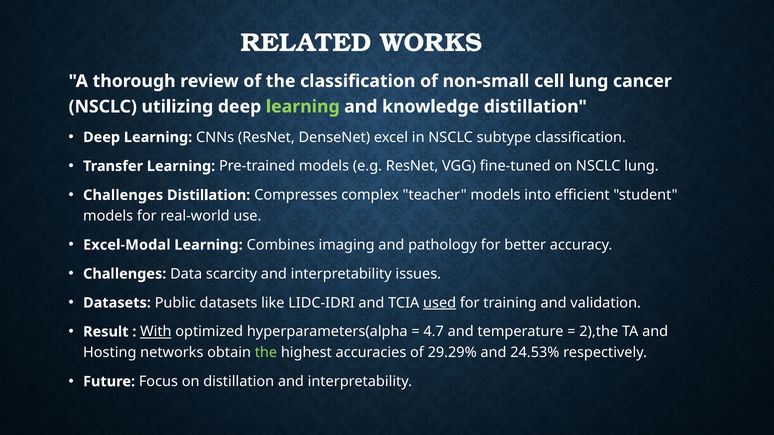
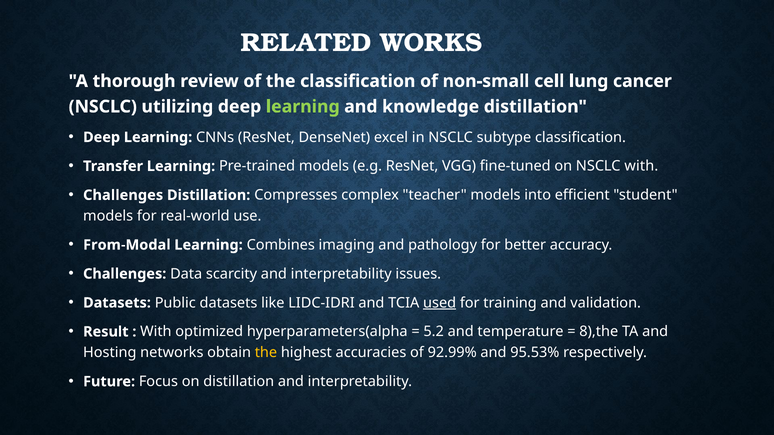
NSCLC lung: lung -> with (641, 166)
Excel-Modal: Excel-Modal -> From-Modal (127, 245)
With underline: present -> none (156, 332)
4.7: 4.7 -> 5.2 (434, 332)
2),the: 2),the -> 8),the (599, 332)
the colour: light green -> yellow (266, 353)
29.29%: 29.29% -> 92.99% (452, 353)
24.53%: 24.53% -> 95.53% (535, 353)
